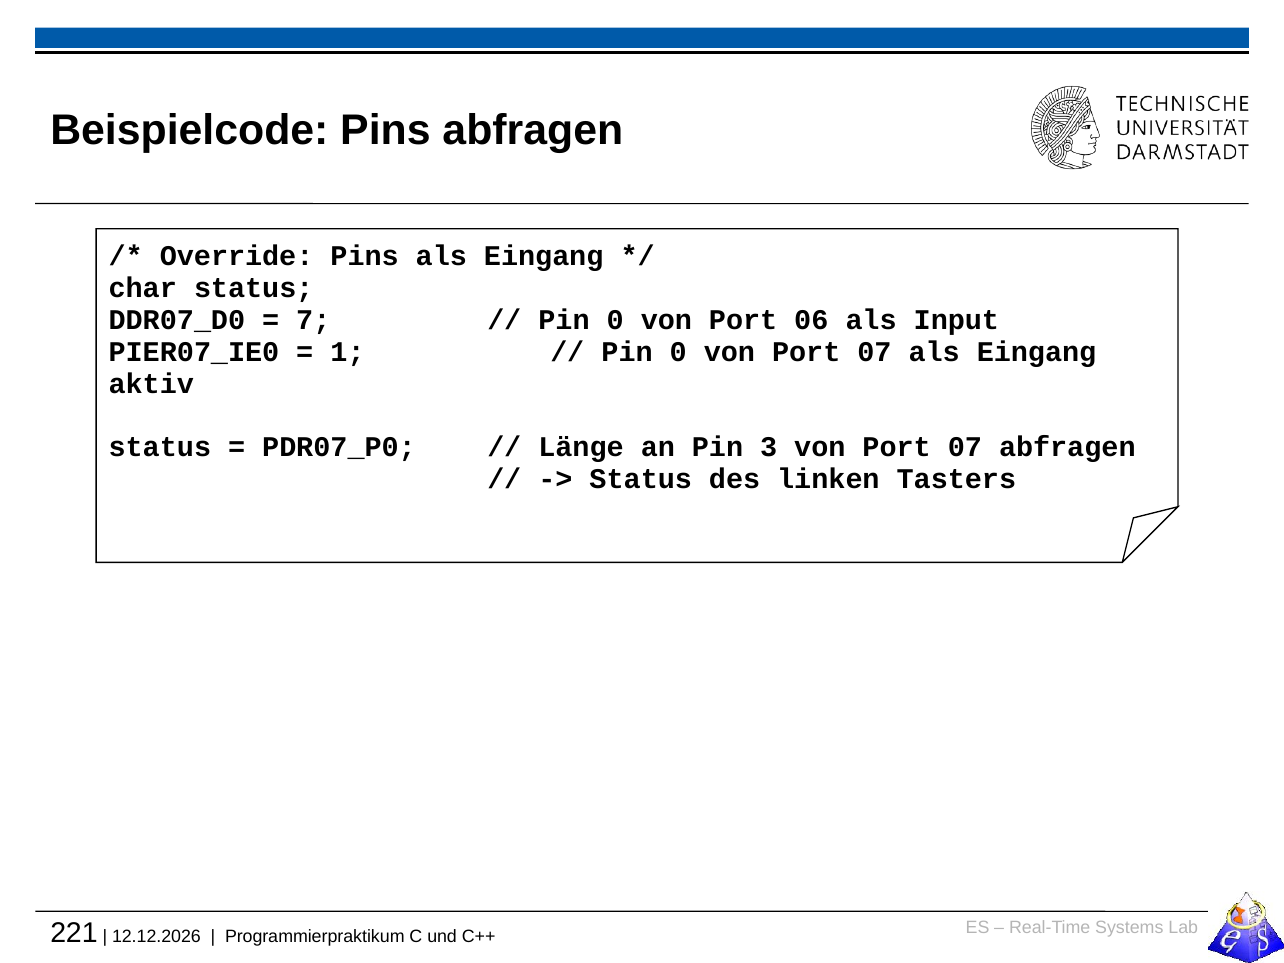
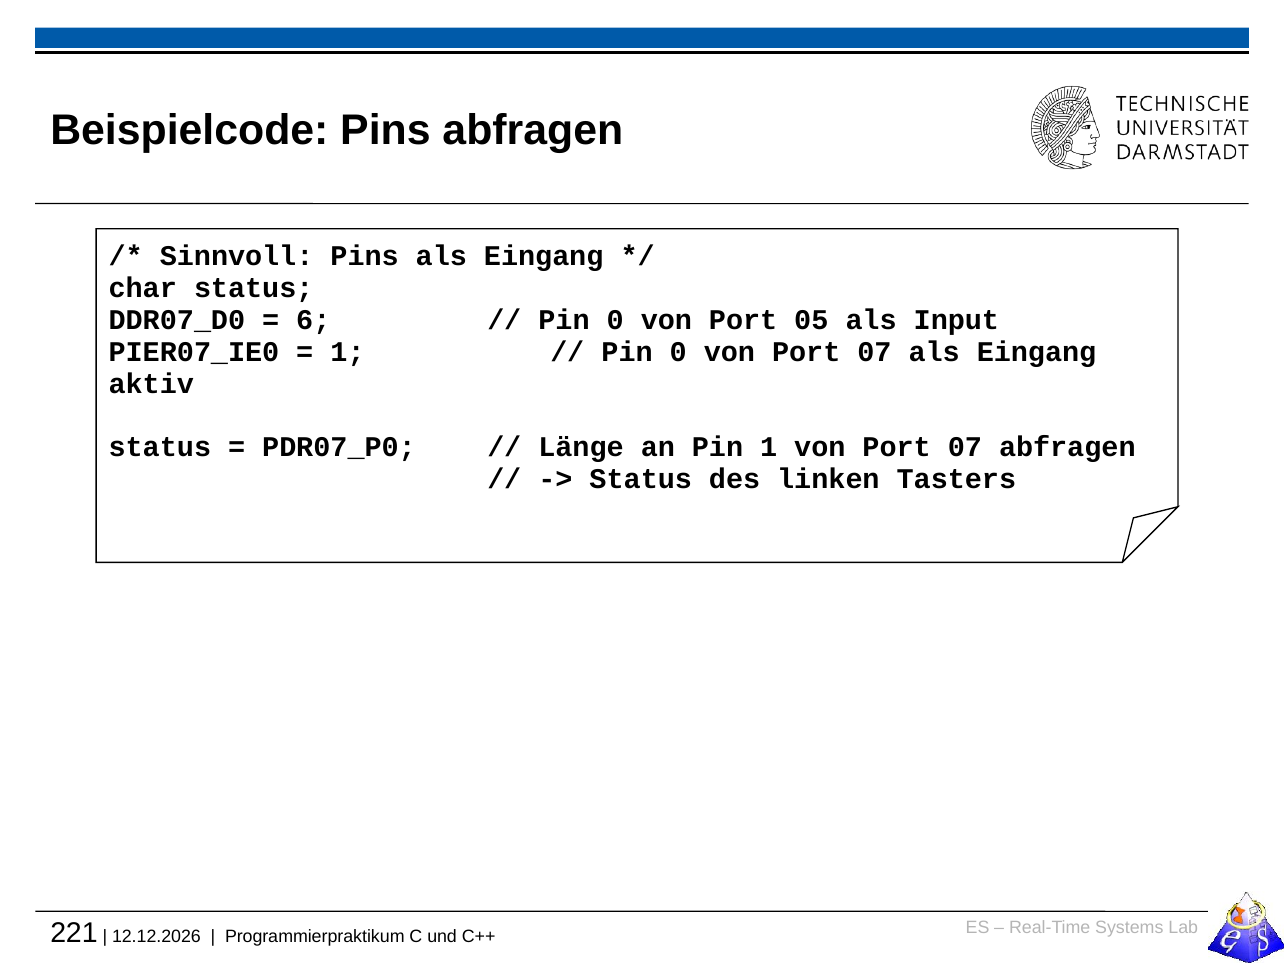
Override: Override -> Sinnvoll (237, 256)
7: 7 -> 6 (313, 320)
06: 06 -> 05 (811, 320)
Pin 3: 3 -> 1 (769, 447)
